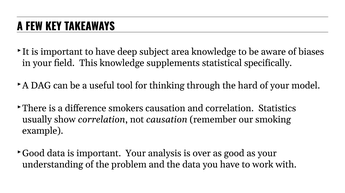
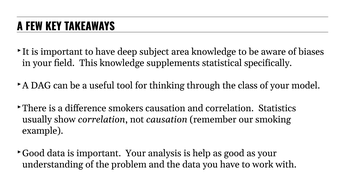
hard: hard -> class (248, 86)
over: over -> help (202, 154)
